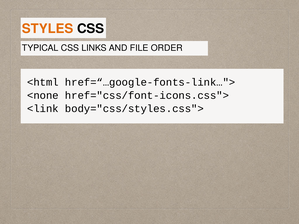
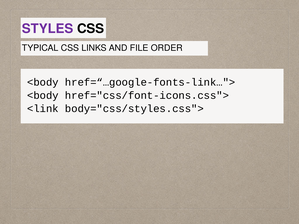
STYLES colour: orange -> purple (48, 29)
<html: <html -> <body (43, 82)
<none: <none -> <body (43, 96)
